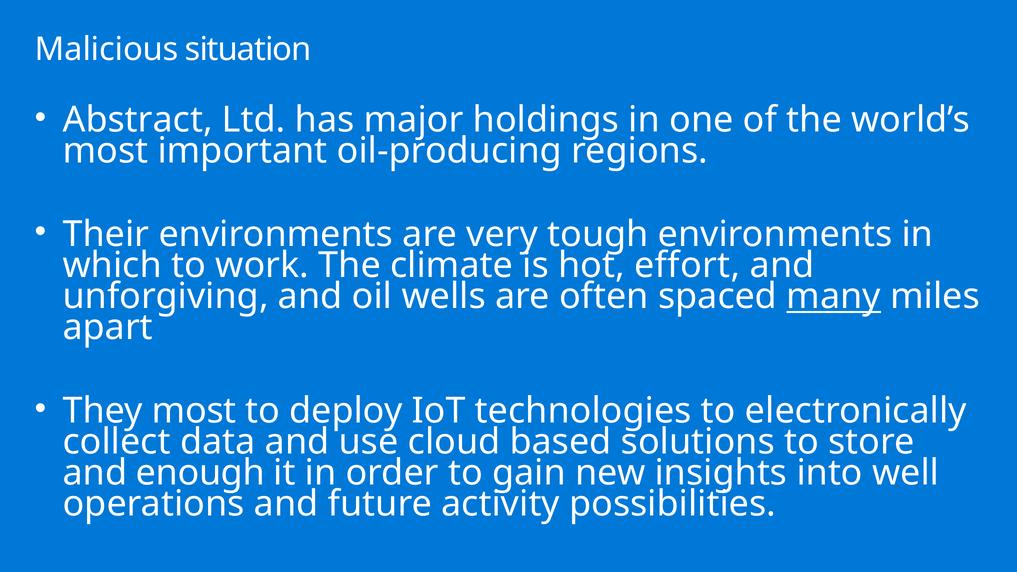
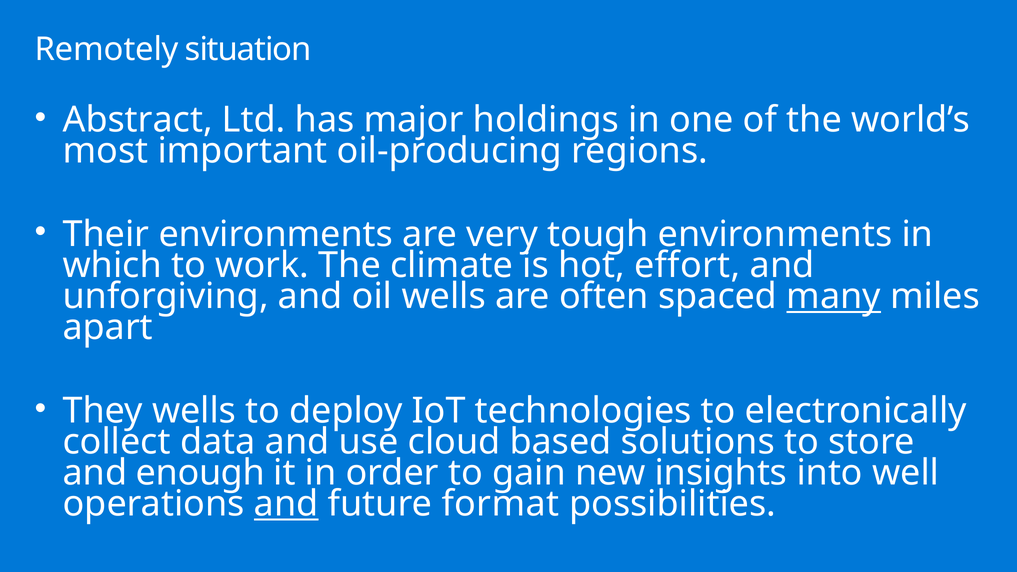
Malicious: Malicious -> Remotely (107, 49)
They most: most -> wells (194, 411)
and underline: none -> present (286, 504)
activity: activity -> format (500, 504)
